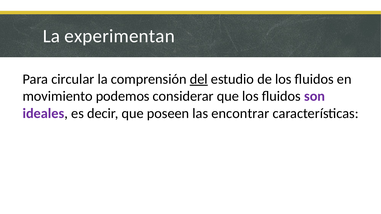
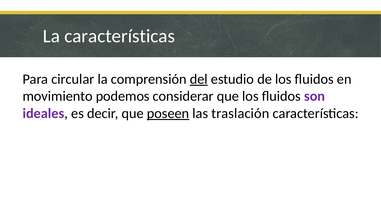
La experimentan: experimentan -> características (120, 36)
poseen underline: none -> present (168, 114)
encontrar: encontrar -> traslación (240, 114)
